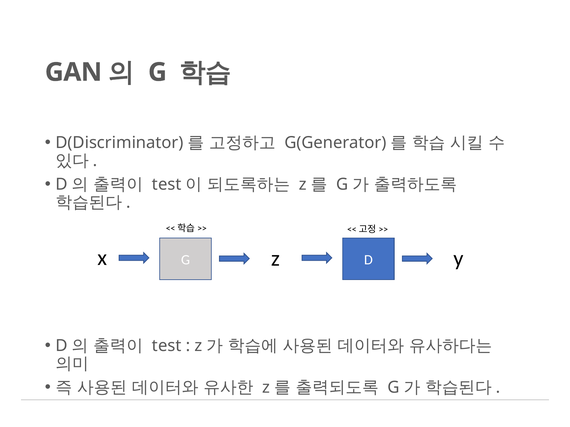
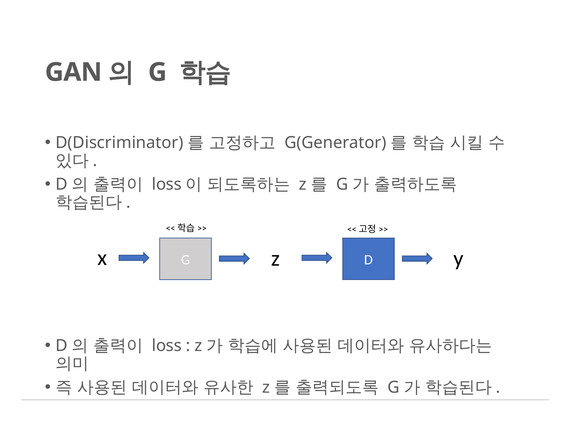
test: test -> loss (167, 185)
test: test -> loss (167, 346)
